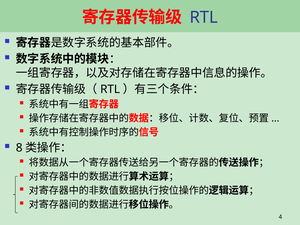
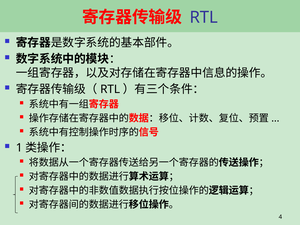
8: 8 -> 1 (19, 148)
